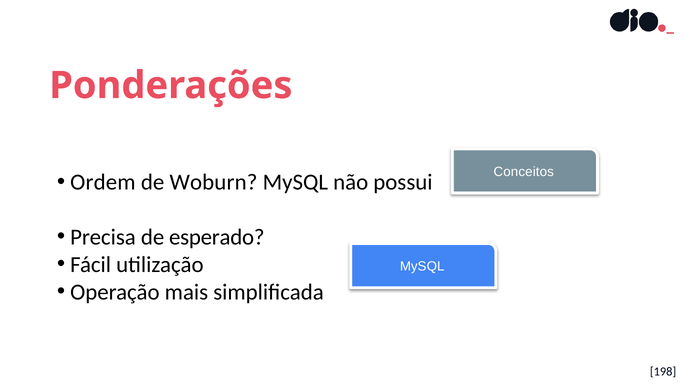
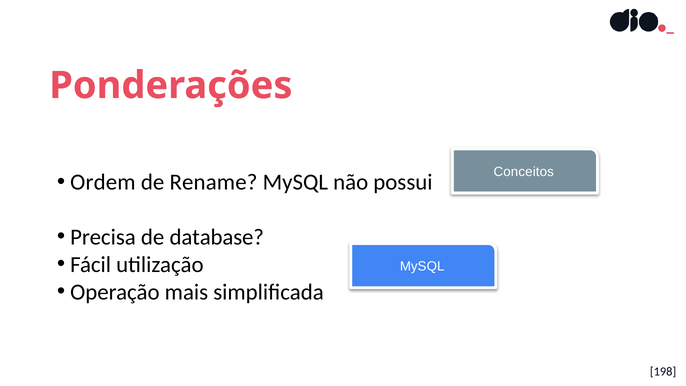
Woburn: Woburn -> Rename (213, 182)
esperado: esperado -> database (217, 237)
